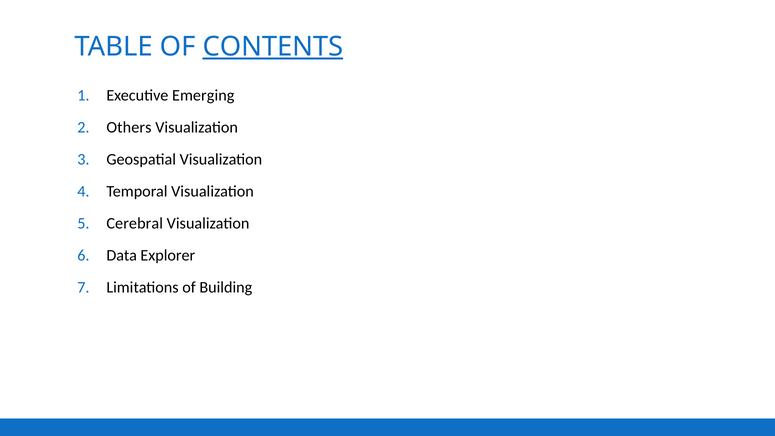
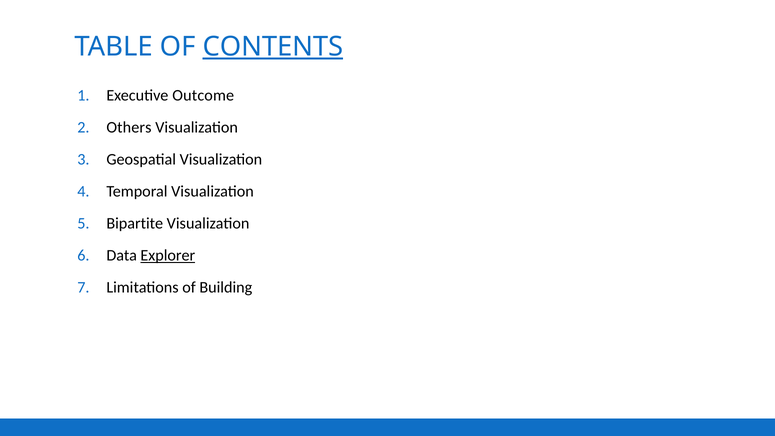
Emerging: Emerging -> Outcome (203, 95)
Cerebral: Cerebral -> Bipartite (135, 223)
Explorer underline: none -> present (168, 255)
